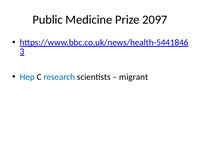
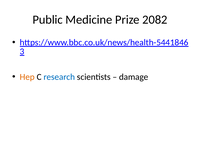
2097: 2097 -> 2082 (155, 20)
Hep colour: blue -> orange (27, 77)
migrant: migrant -> damage (134, 77)
